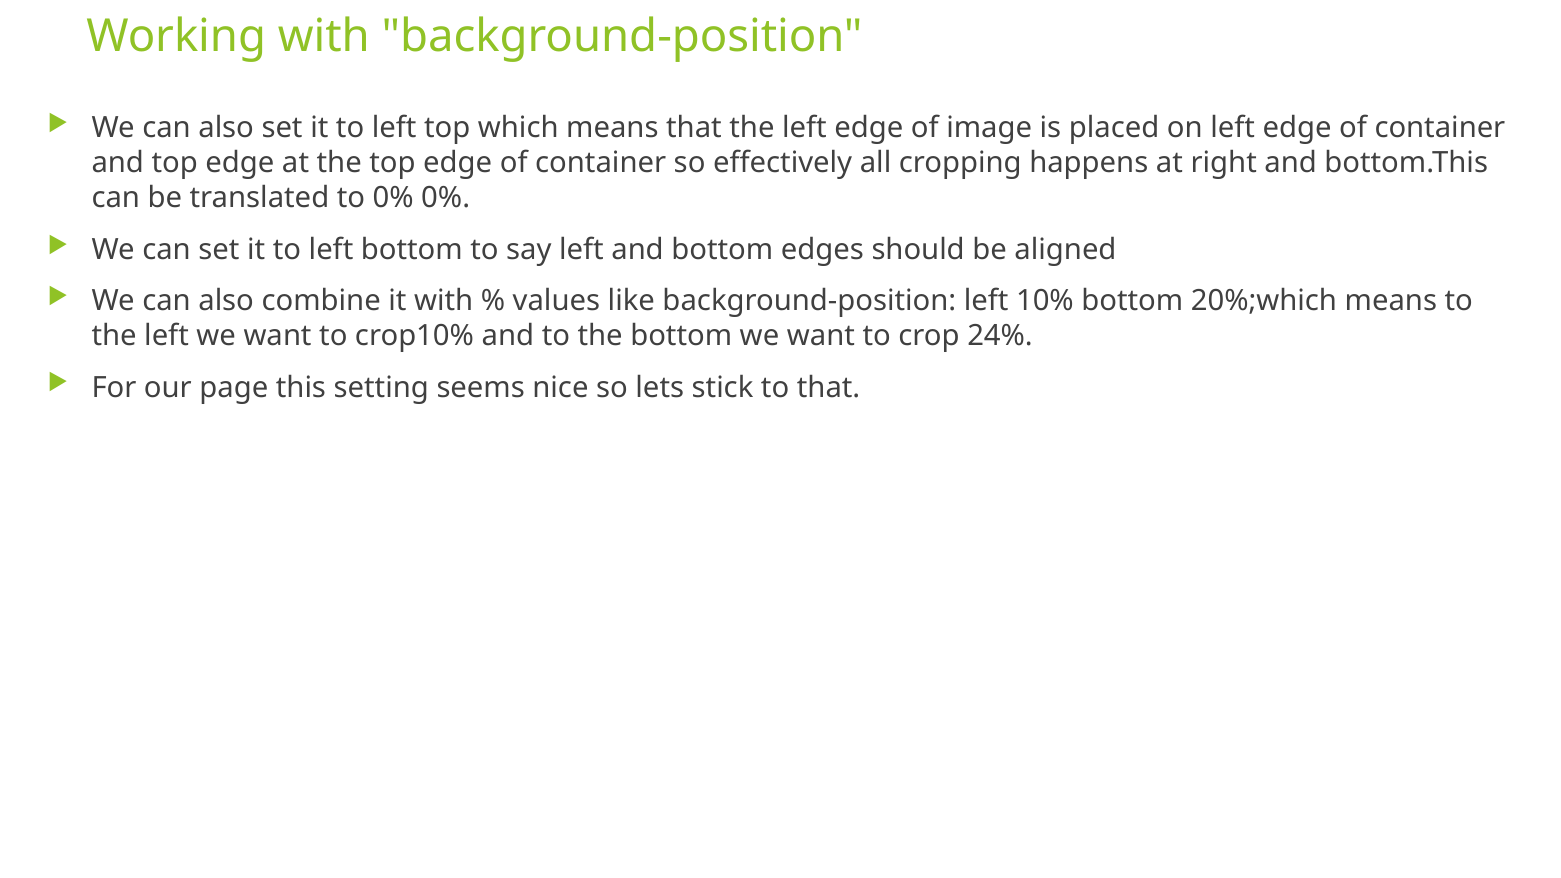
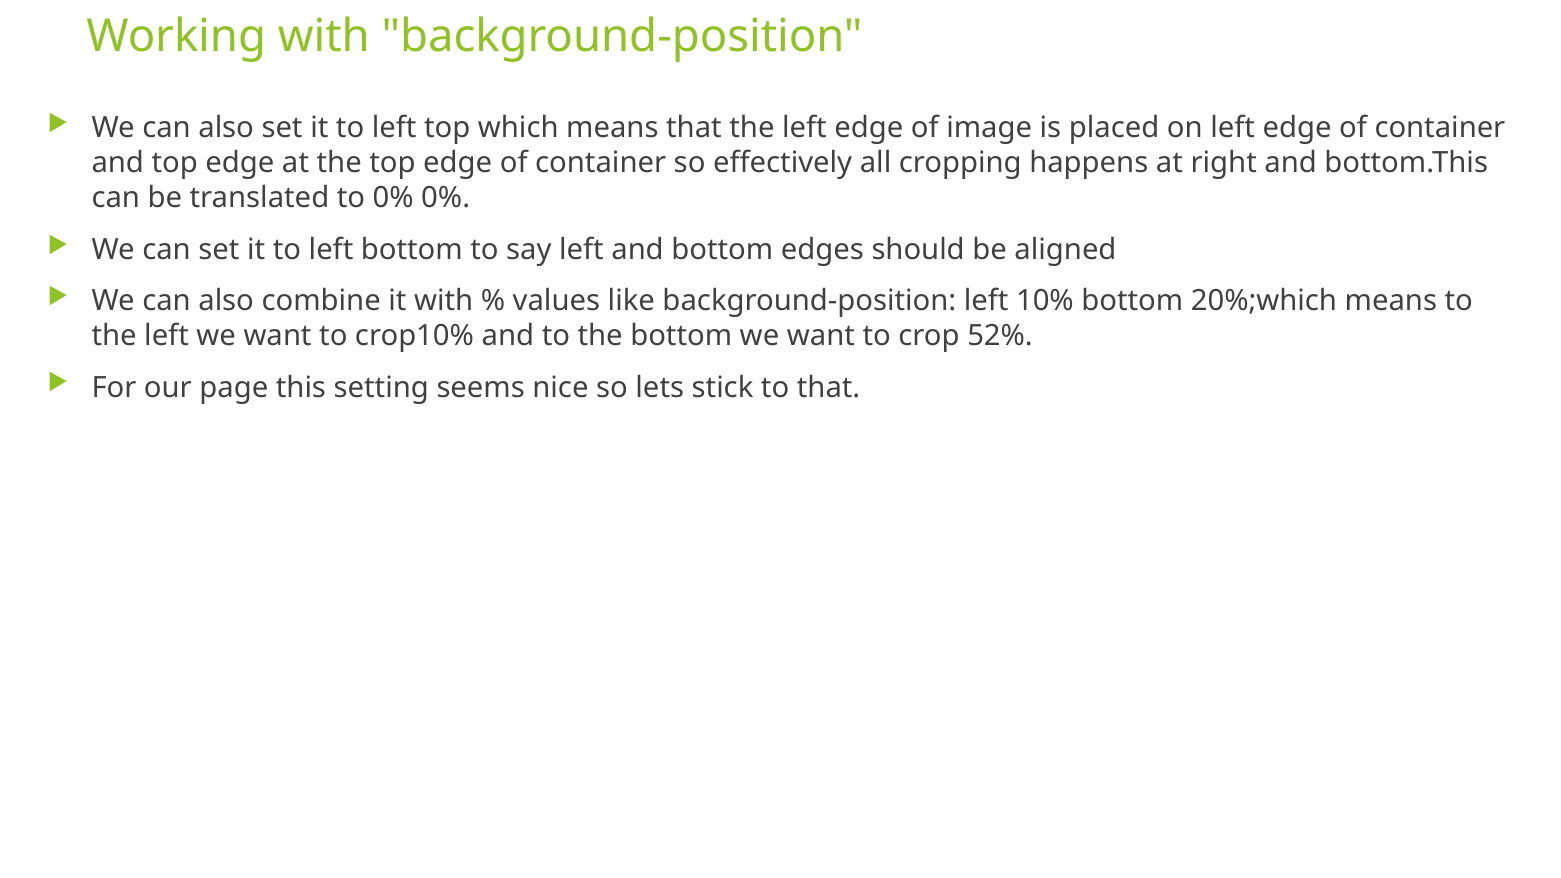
24%: 24% -> 52% (1000, 336)
